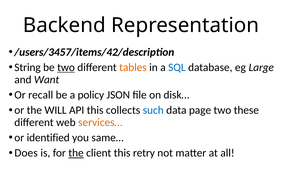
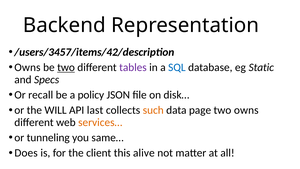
String: String -> Owns (27, 67)
tables colour: orange -> purple (133, 67)
Large: Large -> Static (261, 67)
Want: Want -> Specs (47, 79)
API this: this -> last (95, 110)
such colour: blue -> orange (153, 110)
two these: these -> owns (246, 110)
identified: identified -> tunneling (48, 137)
the underline: present -> none (76, 153)
retry: retry -> alive (144, 153)
